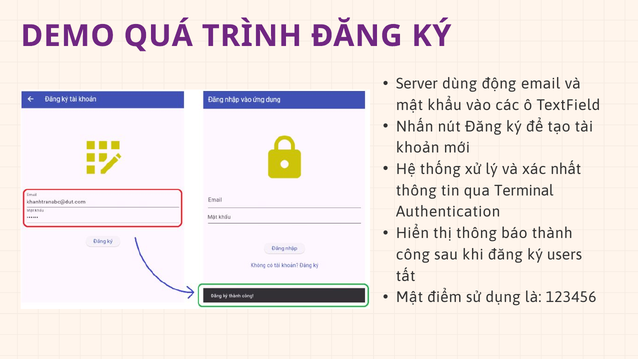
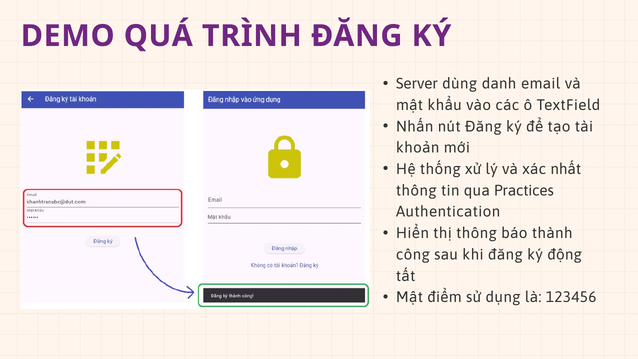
động: động -> danh (499, 84)
Terminal: Terminal -> Practices (524, 191)
users: users -> động (565, 255)
